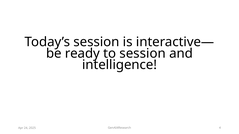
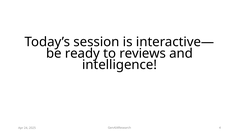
to session: session -> reviews (143, 54)
